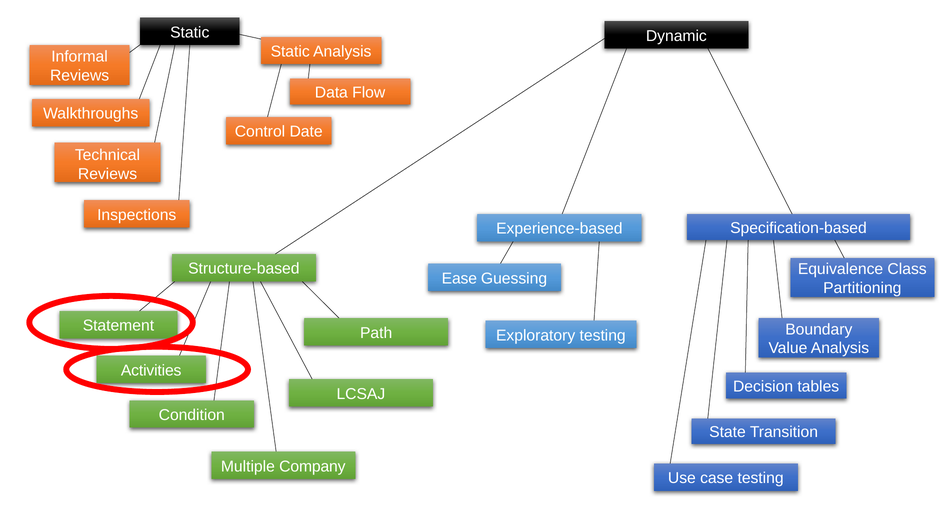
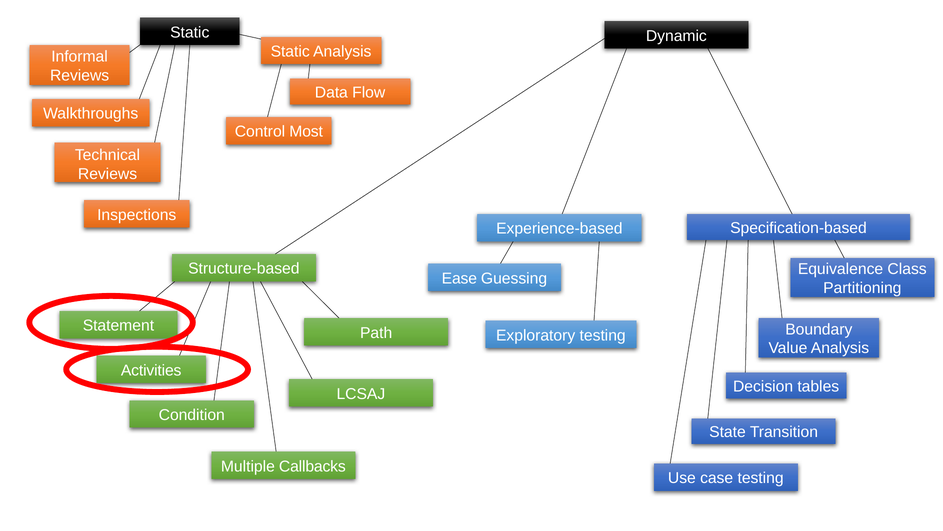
Date: Date -> Most (306, 132)
Company: Company -> Callbacks (312, 466)
